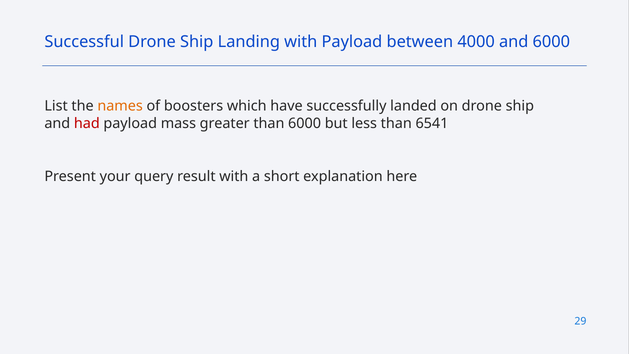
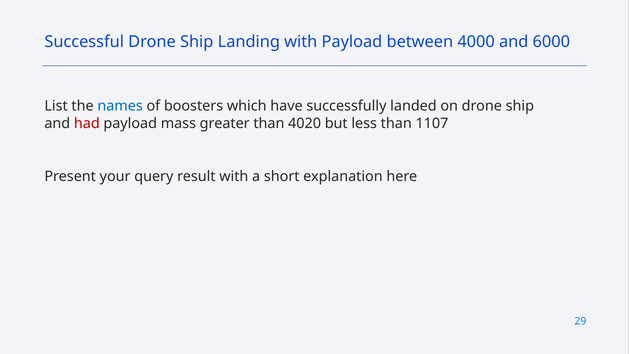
names colour: orange -> blue (120, 106)
than 6000: 6000 -> 4020 (305, 123)
6541: 6541 -> 1107 (432, 123)
